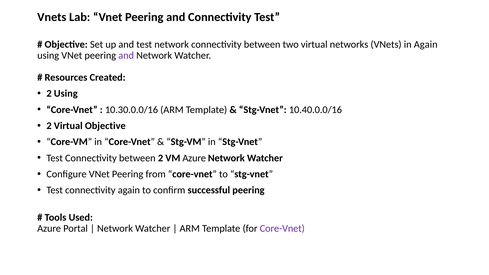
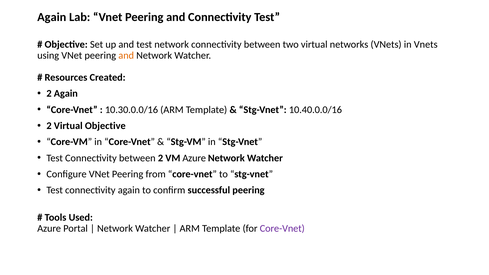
Vnets: Vnets -> Again (52, 17)
in Again: Again -> Vnets (426, 44)
and colour: purple -> orange (126, 55)
2 Using: Using -> Again (66, 94)
